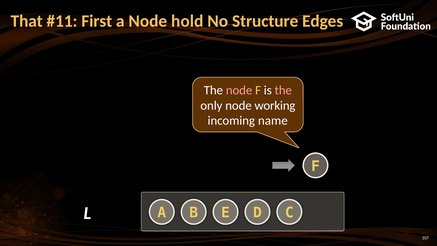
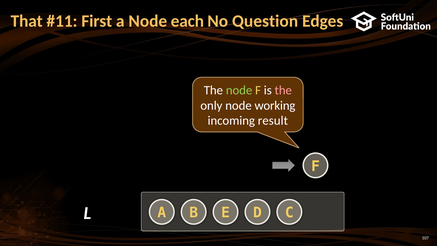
hold: hold -> each (187, 21)
Structure: Structure -> Question (265, 21)
node colour: pink -> light green (239, 90)
name: name -> result (273, 121)
